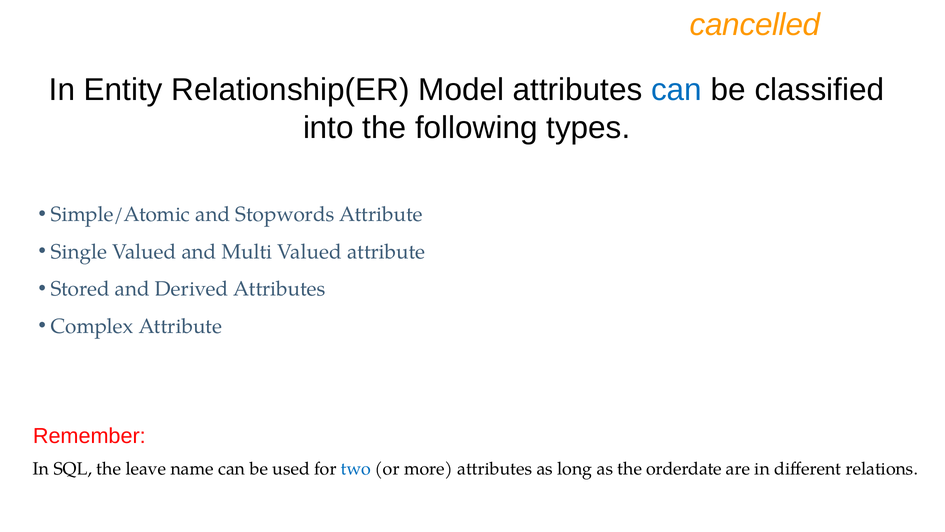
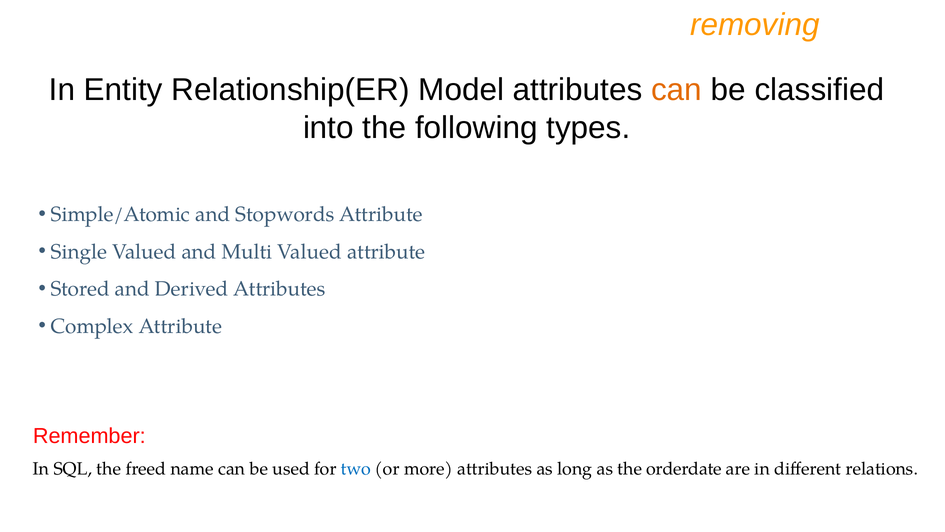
cancelled: cancelled -> removing (755, 25)
can colour: blue -> orange (677, 90)
leave: leave -> freed (146, 469)
